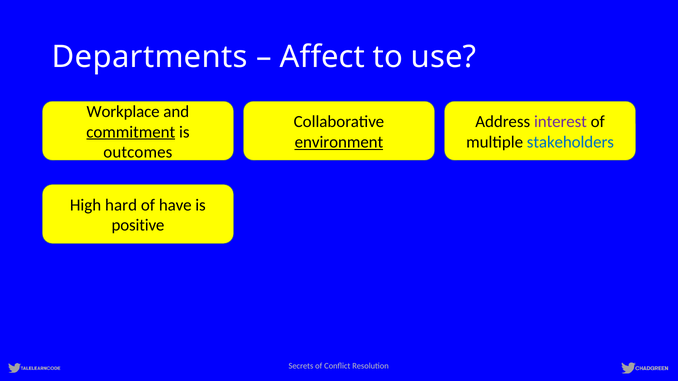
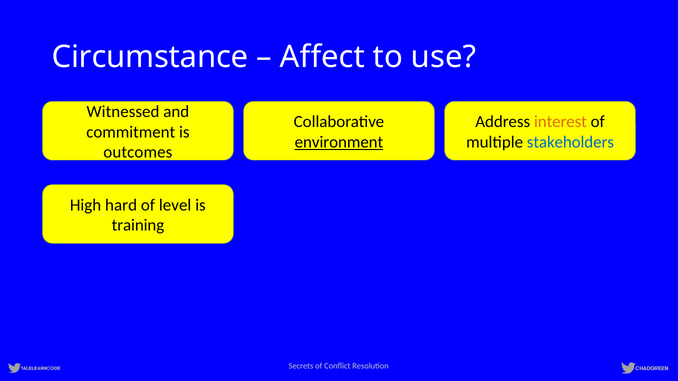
Departments: Departments -> Circumstance (150, 57)
Workplace: Workplace -> Witnessed (123, 112)
interest colour: purple -> orange (560, 122)
commitment underline: present -> none (131, 132)
have: have -> level (175, 205)
positive: positive -> training (138, 226)
